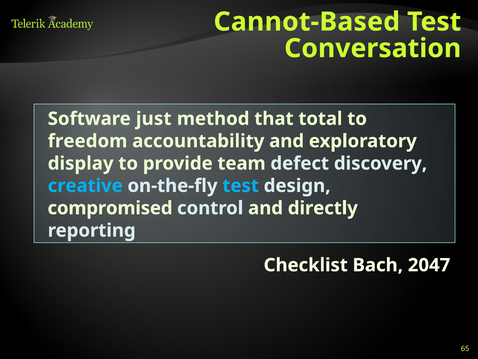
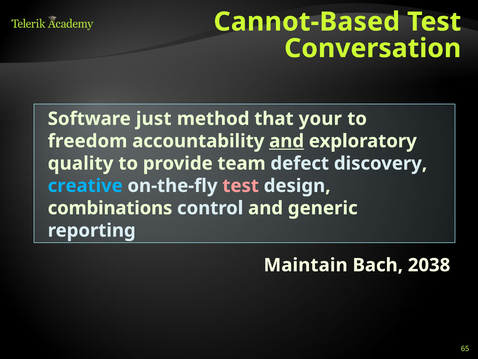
total: total -> your (320, 119)
and underline: none -> present (287, 141)
display: display -> quality (81, 163)
test colour: light blue -> pink (241, 186)
compromised: compromised -> combinations (110, 208)
directly: directly -> generic (323, 208)
Checklist: Checklist -> Maintain (306, 265)
2047: 2047 -> 2038 (429, 265)
